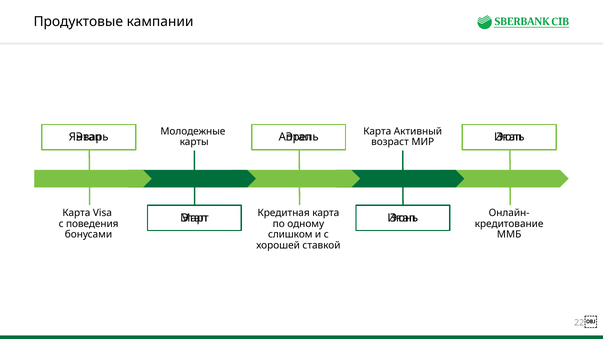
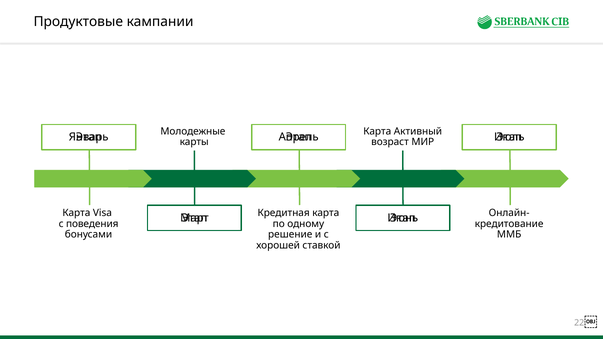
слишком: слишком -> решение (290, 235)
